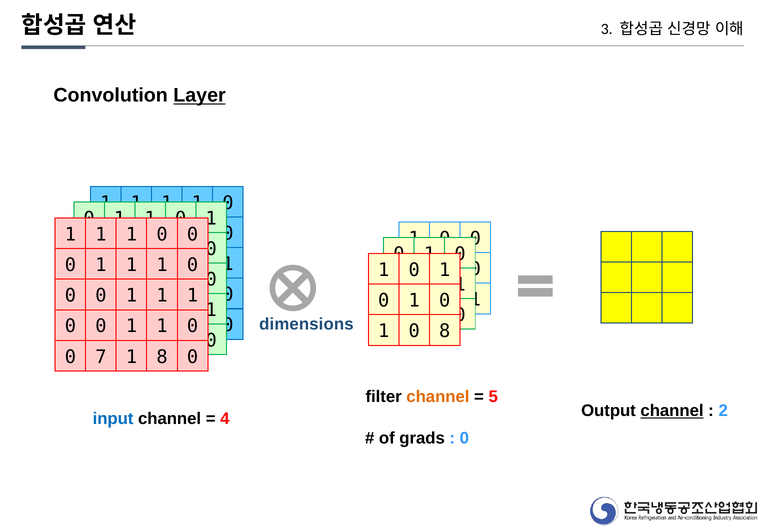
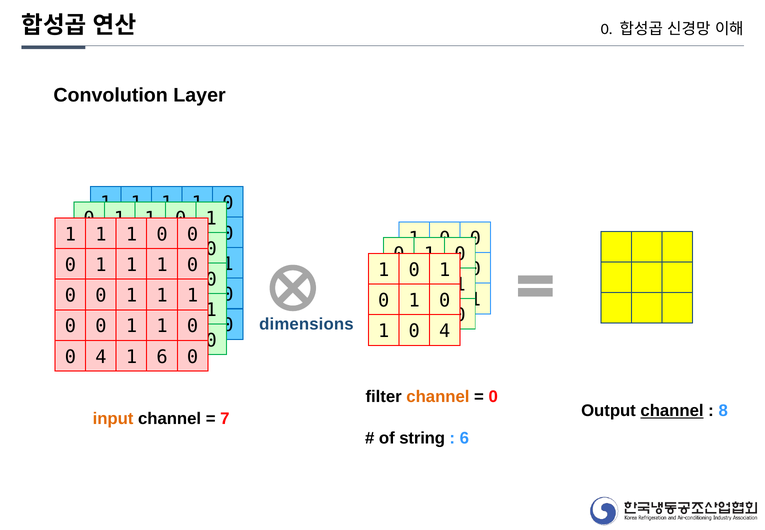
3: 3 -> 0 (607, 29)
Layer underline: present -> none (200, 95)
1 0 8: 8 -> 4 (445, 331)
7: 7 -> 4 (101, 357)
1 8: 8 -> 6 (162, 357)
5: 5 -> 0 (493, 396)
2: 2 -> 8 (723, 410)
input colour: blue -> orange (113, 419)
4: 4 -> 7 (225, 419)
grads: grads -> string (422, 438)
0: 0 -> 6 (464, 438)
